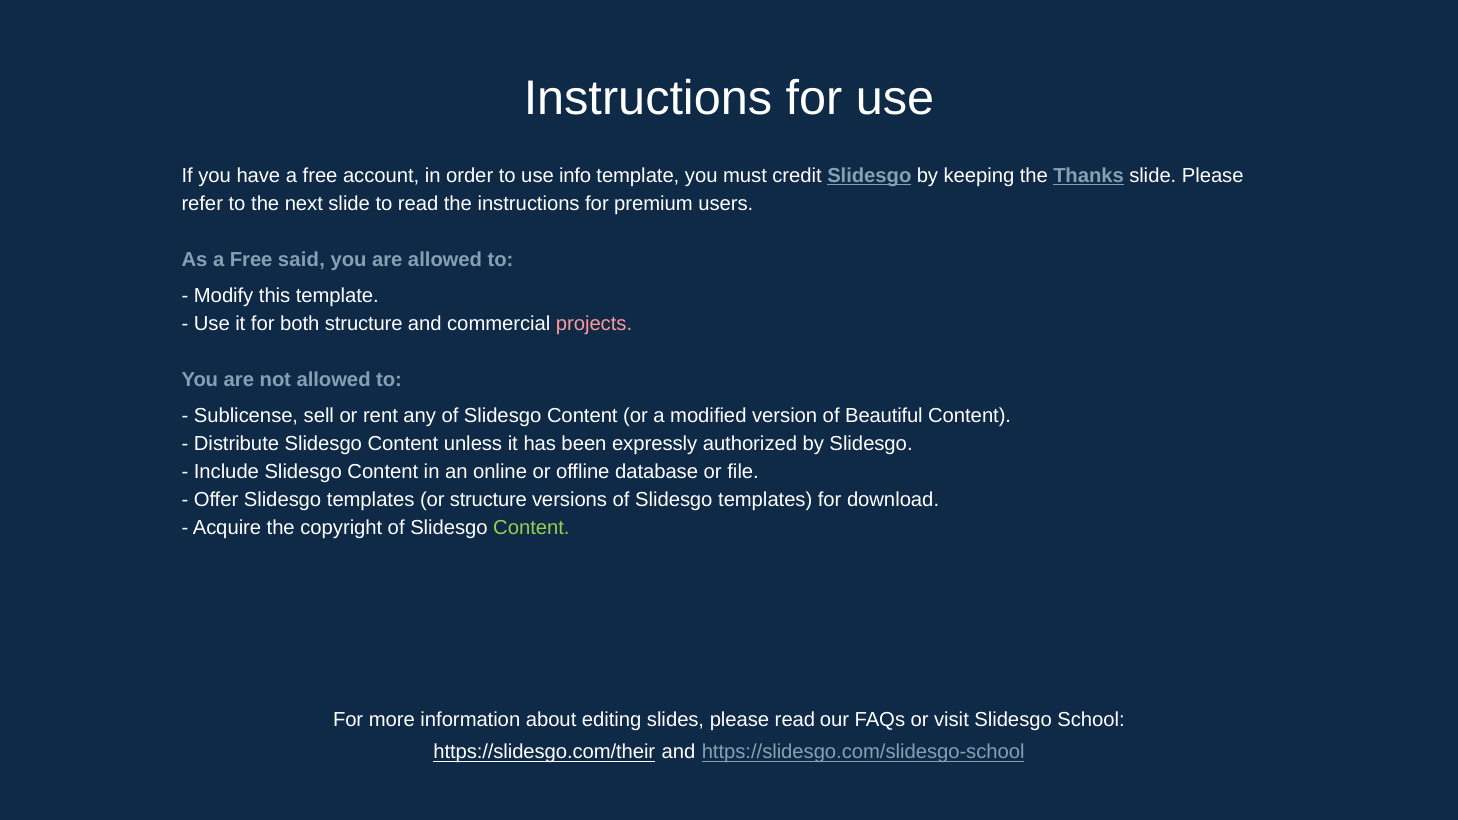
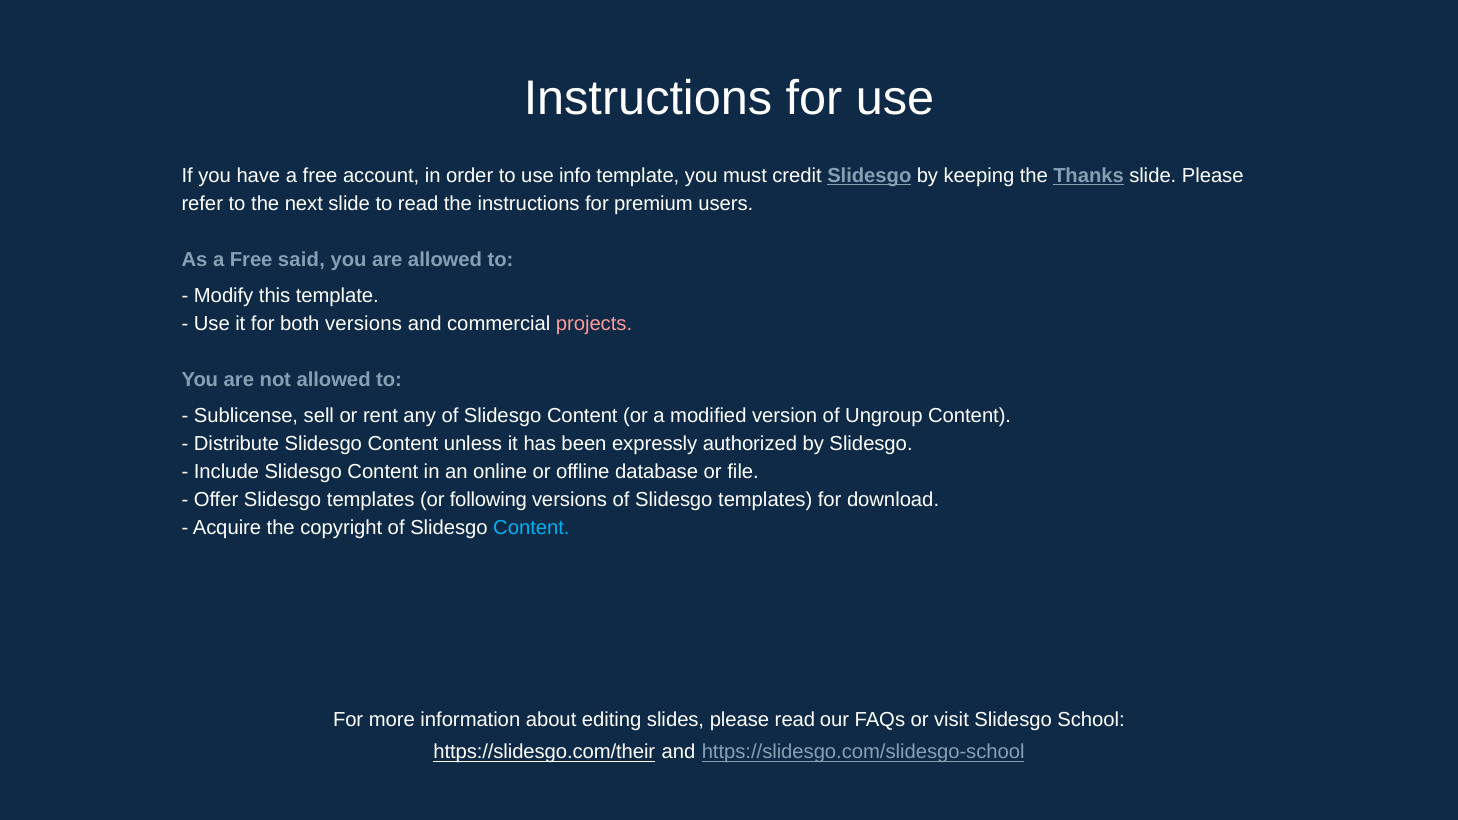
both structure: structure -> versions (364, 324)
Beautiful: Beautiful -> Ungroup (884, 416)
or structure: structure -> following (488, 500)
Content colour: light green -> light blue (531, 528)
